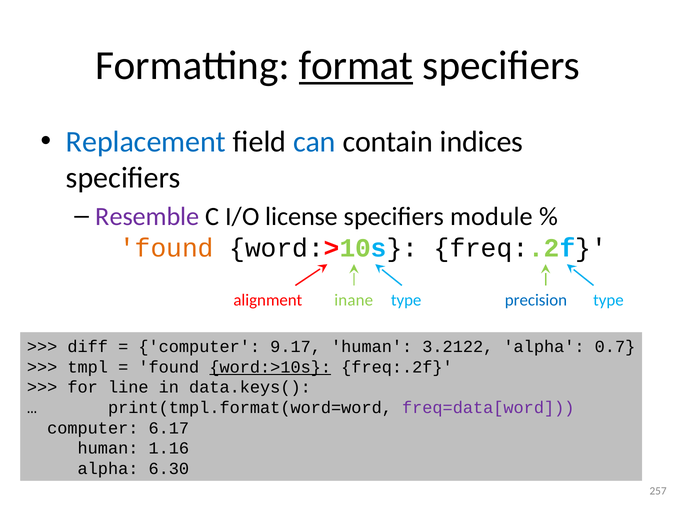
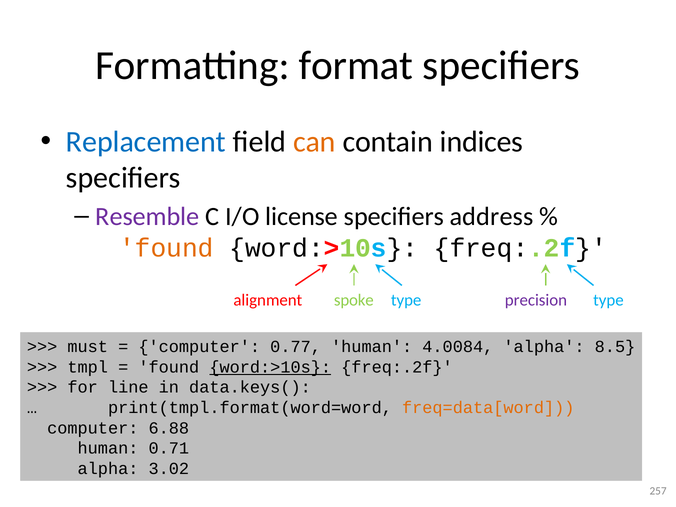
format underline: present -> none (356, 65)
can colour: blue -> orange (314, 142)
module: module -> address (492, 217)
inane: inane -> spoke (354, 300)
precision colour: blue -> purple (536, 300)
diff: diff -> must (88, 347)
9.17: 9.17 -> 0.77 (296, 347)
3.2122: 3.2122 -> 4.0084 (458, 347)
0.7: 0.7 -> 8.5 (615, 347)
freq=data[word colour: purple -> orange (488, 408)
6.17: 6.17 -> 6.88 (169, 428)
1.16: 1.16 -> 0.71 (169, 448)
6.30: 6.30 -> 3.02 (169, 469)
